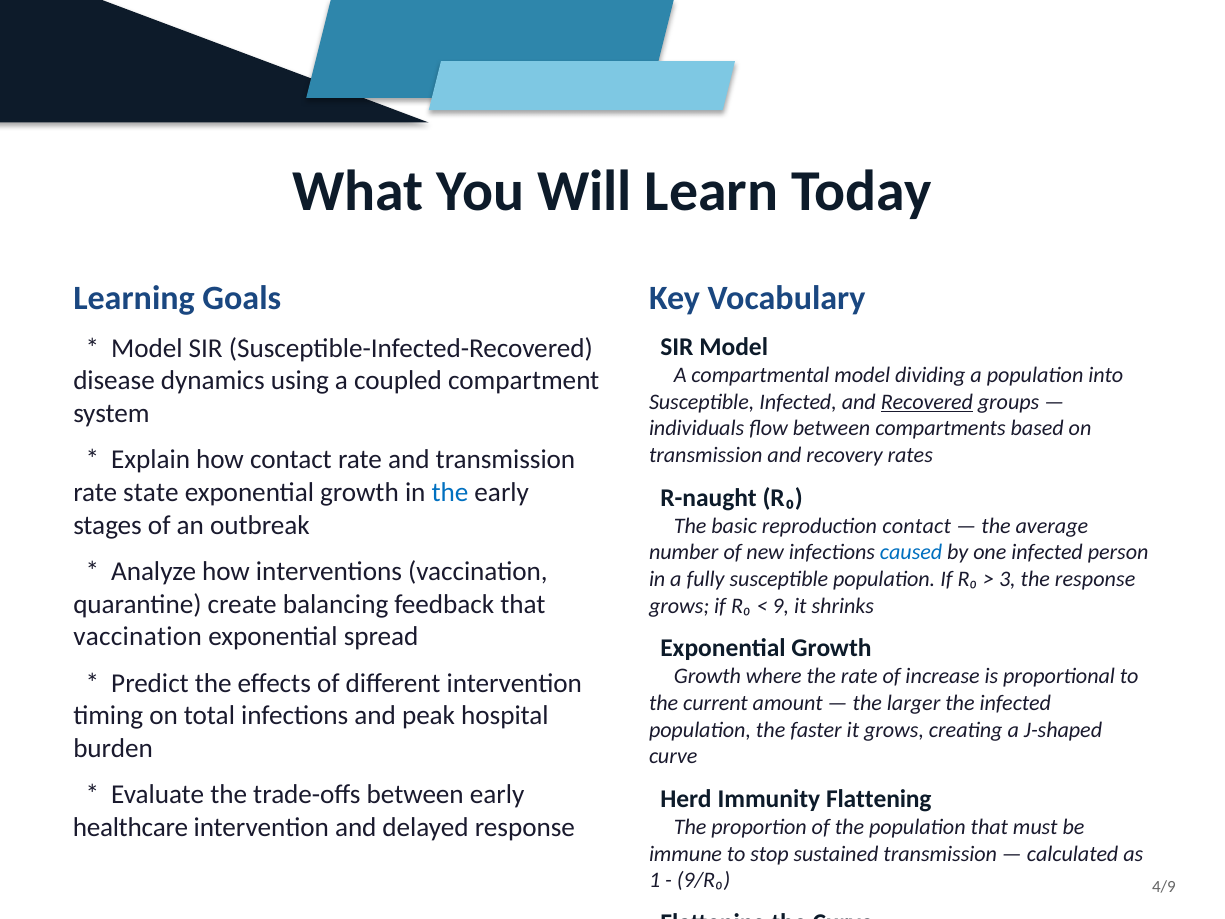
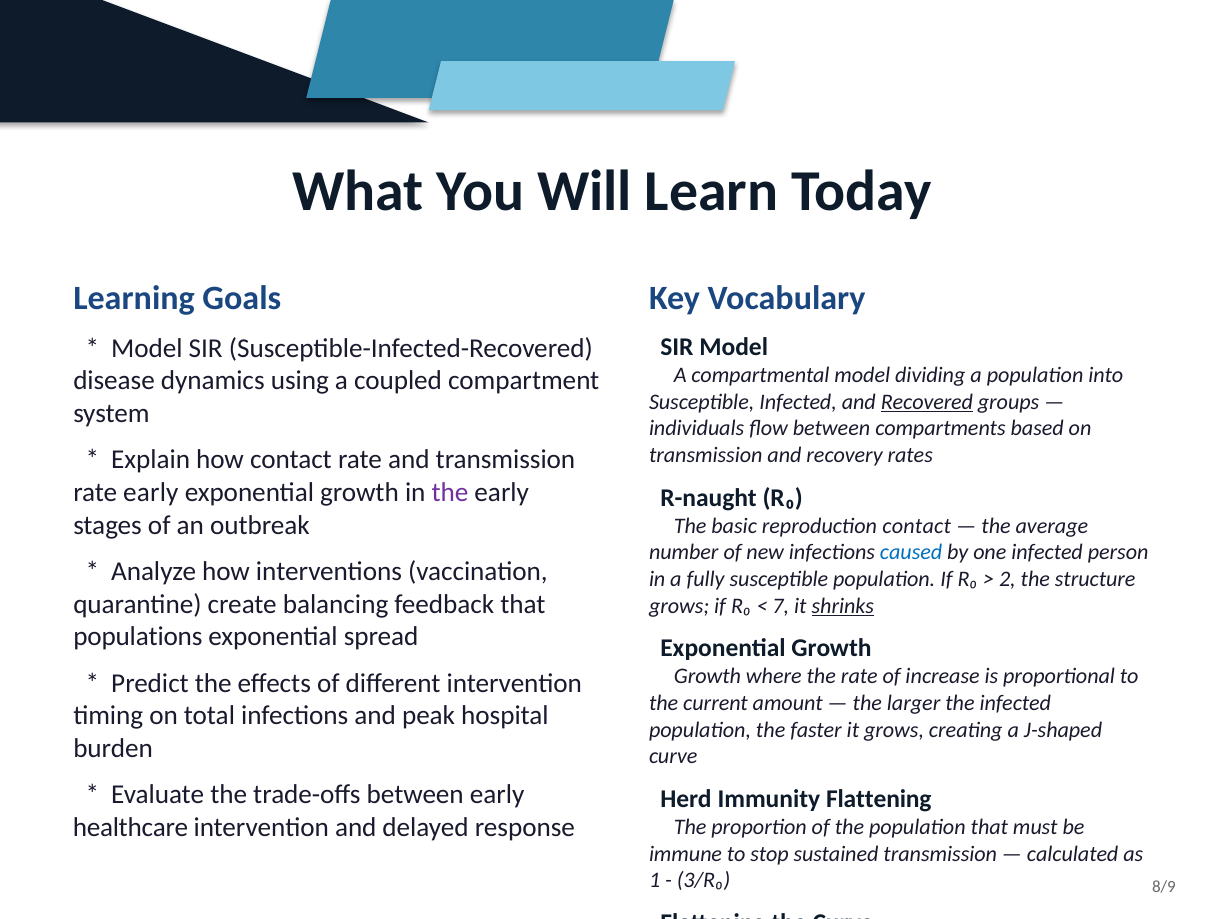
rate state: state -> early (151, 492)
the colour: blue -> purple (450, 492)
3: 3 -> 2 (1007, 579)
the response: response -> structure (1095, 579)
9: 9 -> 7 (781, 606)
shrinks underline: none -> present (843, 606)
vaccination: vaccination -> populations (138, 637)
9/R₀: 9/R₀ -> 3/R₀ (704, 880)
4/9: 4/9 -> 8/9 (1164, 887)
